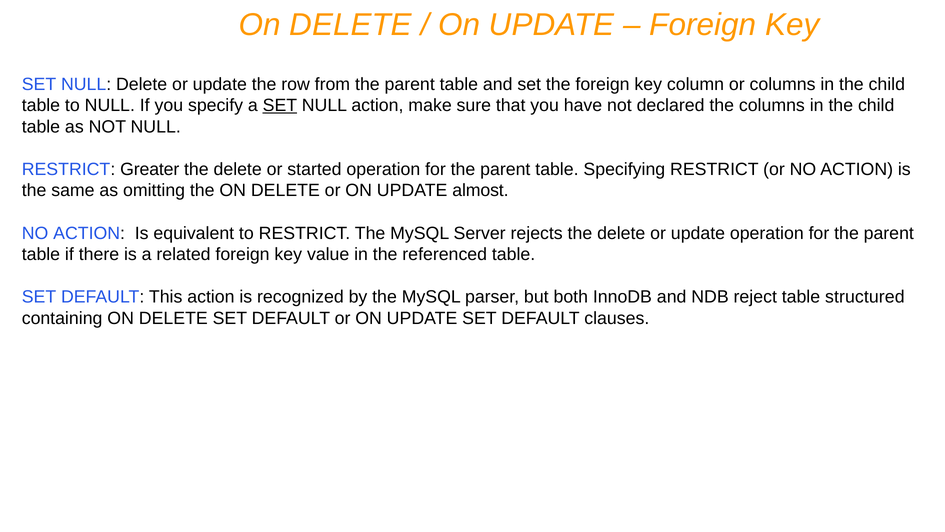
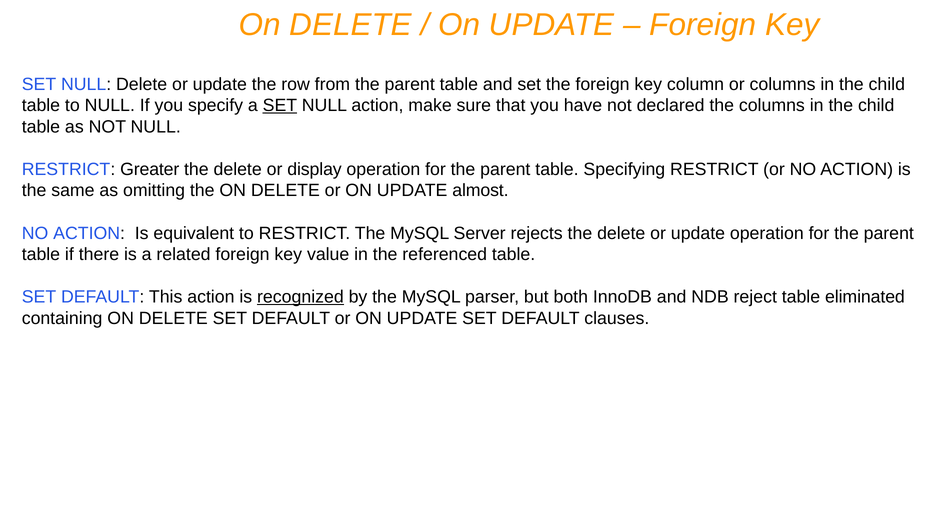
started: started -> display (315, 169)
recognized underline: none -> present (300, 297)
structured: structured -> eliminated (865, 297)
